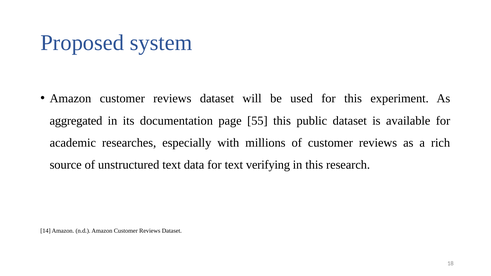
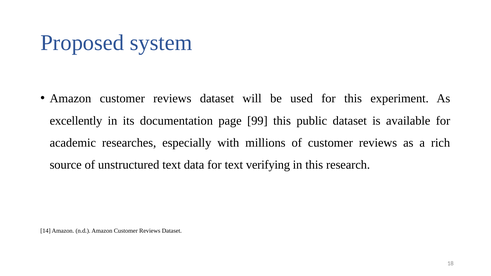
aggregated: aggregated -> excellently (76, 121)
55: 55 -> 99 (257, 121)
